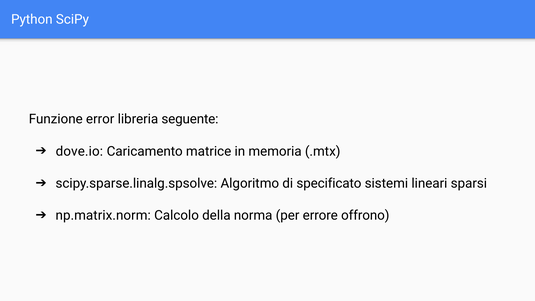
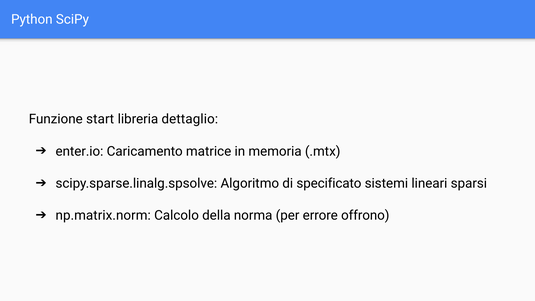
error: error -> start (100, 119)
seguente: seguente -> dettaglio (190, 119)
dove.io: dove.io -> enter.io (79, 151)
